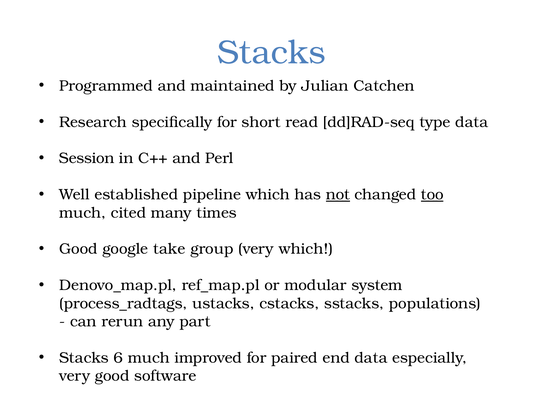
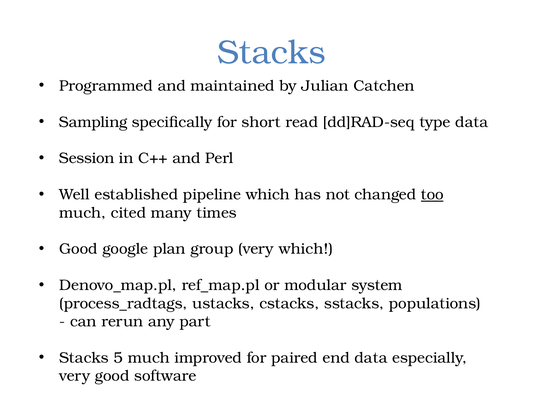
Research: Research -> Sampling (93, 122)
not underline: present -> none (338, 194)
take: take -> plan (169, 249)
6: 6 -> 5 (118, 357)
